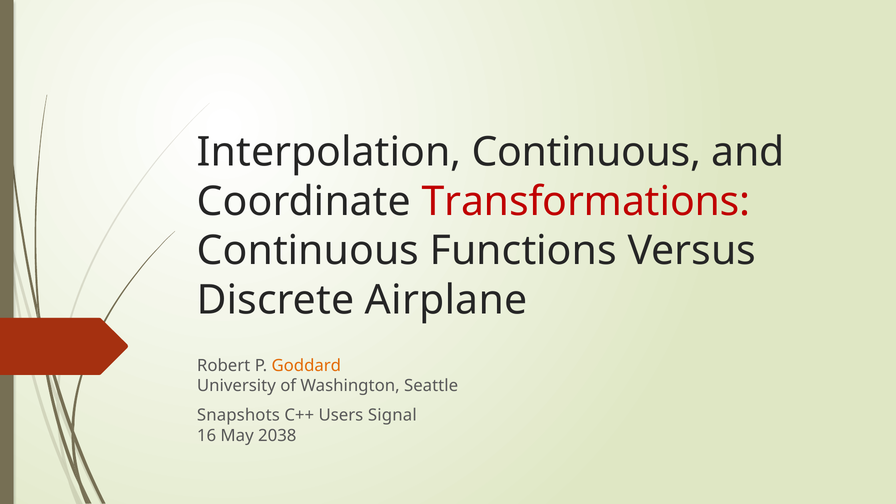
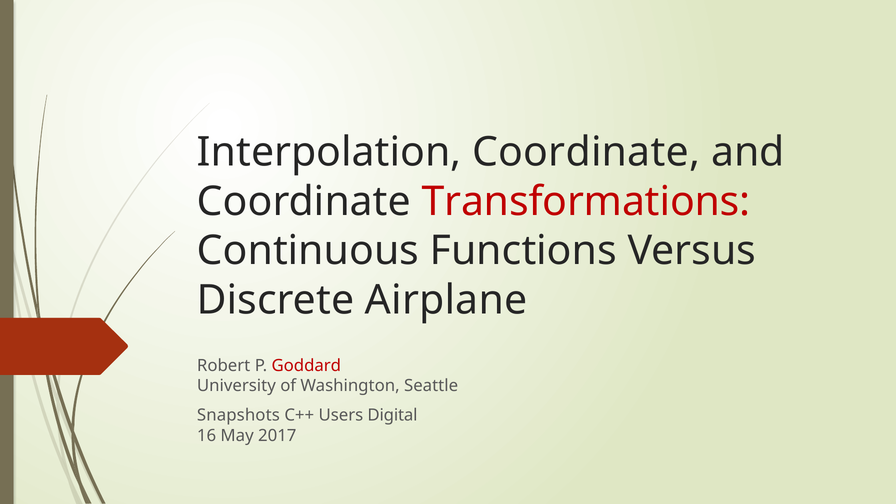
Interpolation Continuous: Continuous -> Coordinate (586, 152)
Goddard colour: orange -> red (306, 366)
Signal: Signal -> Digital (393, 415)
2038: 2038 -> 2017 (277, 436)
